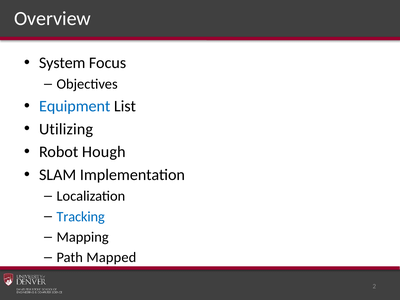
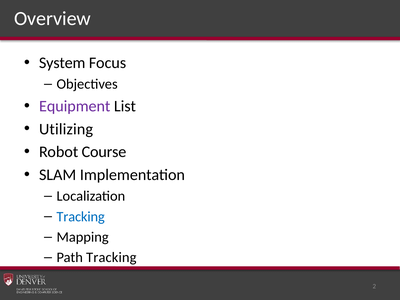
Equipment colour: blue -> purple (75, 106)
Hough: Hough -> Course (104, 152)
Path Mapped: Mapped -> Tracking (111, 257)
